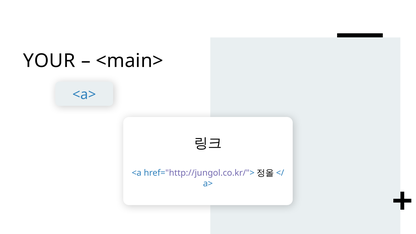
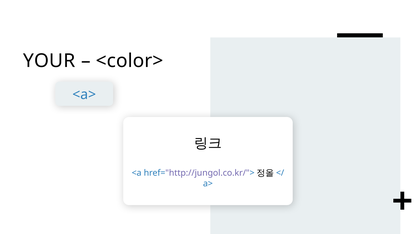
<main>: <main> -> <color> (130, 61)
